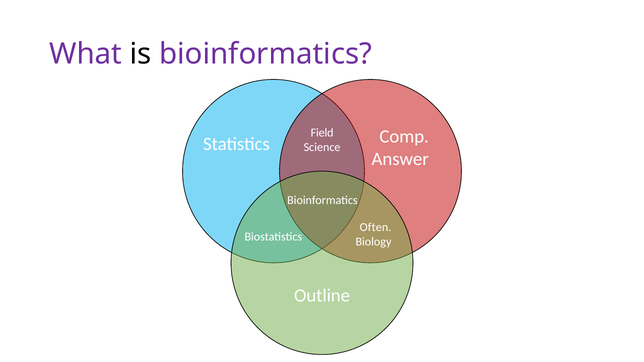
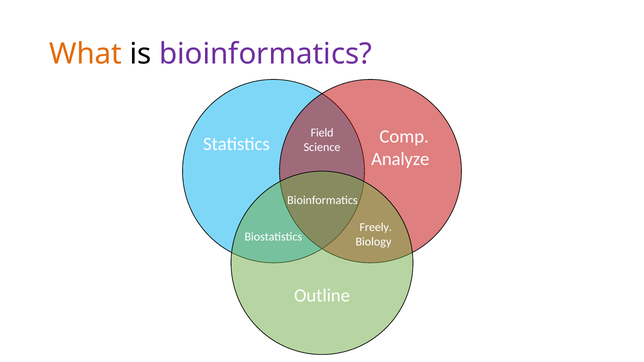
What colour: purple -> orange (86, 54)
Answer: Answer -> Analyze (400, 159)
Often: Often -> Freely (376, 228)
